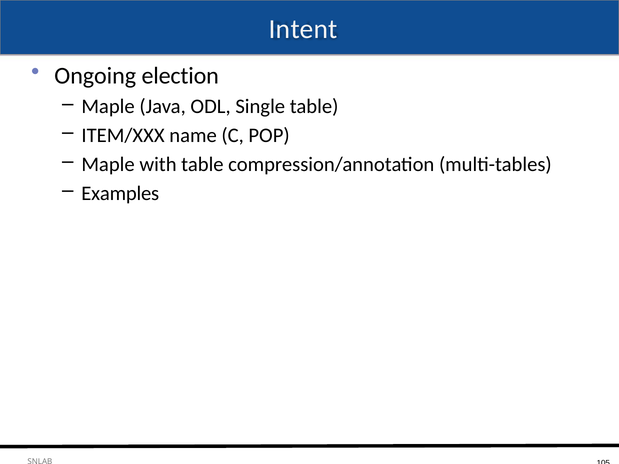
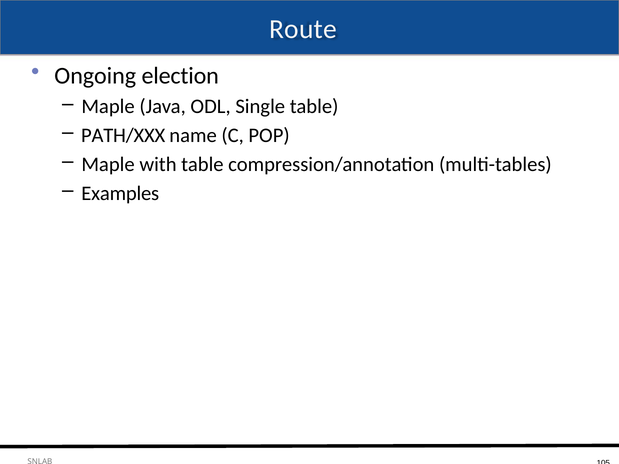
Intent: Intent -> Route (303, 29)
ITEM/XXX: ITEM/XXX -> PATH/XXX (123, 136)
